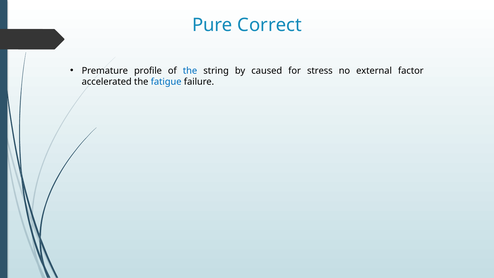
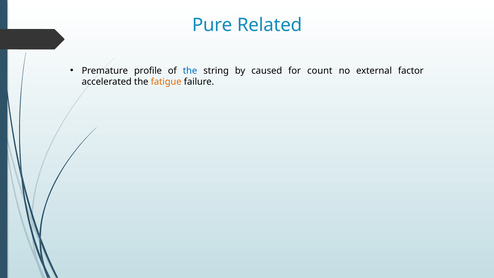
Correct: Correct -> Related (270, 25)
stress: stress -> count (320, 71)
fatigue colour: blue -> orange (166, 82)
